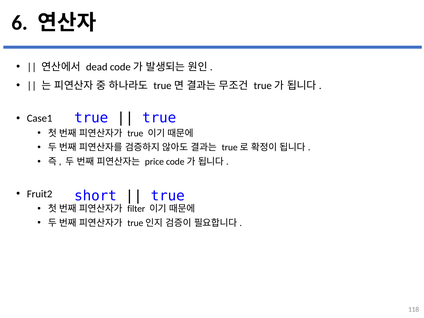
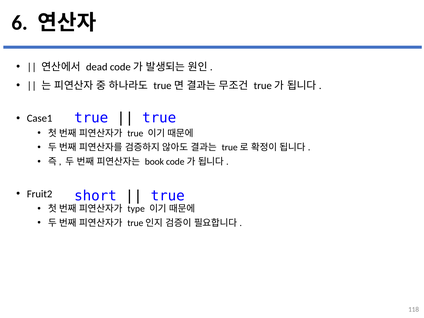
price: price -> book (154, 162)
filter: filter -> type (136, 209)
